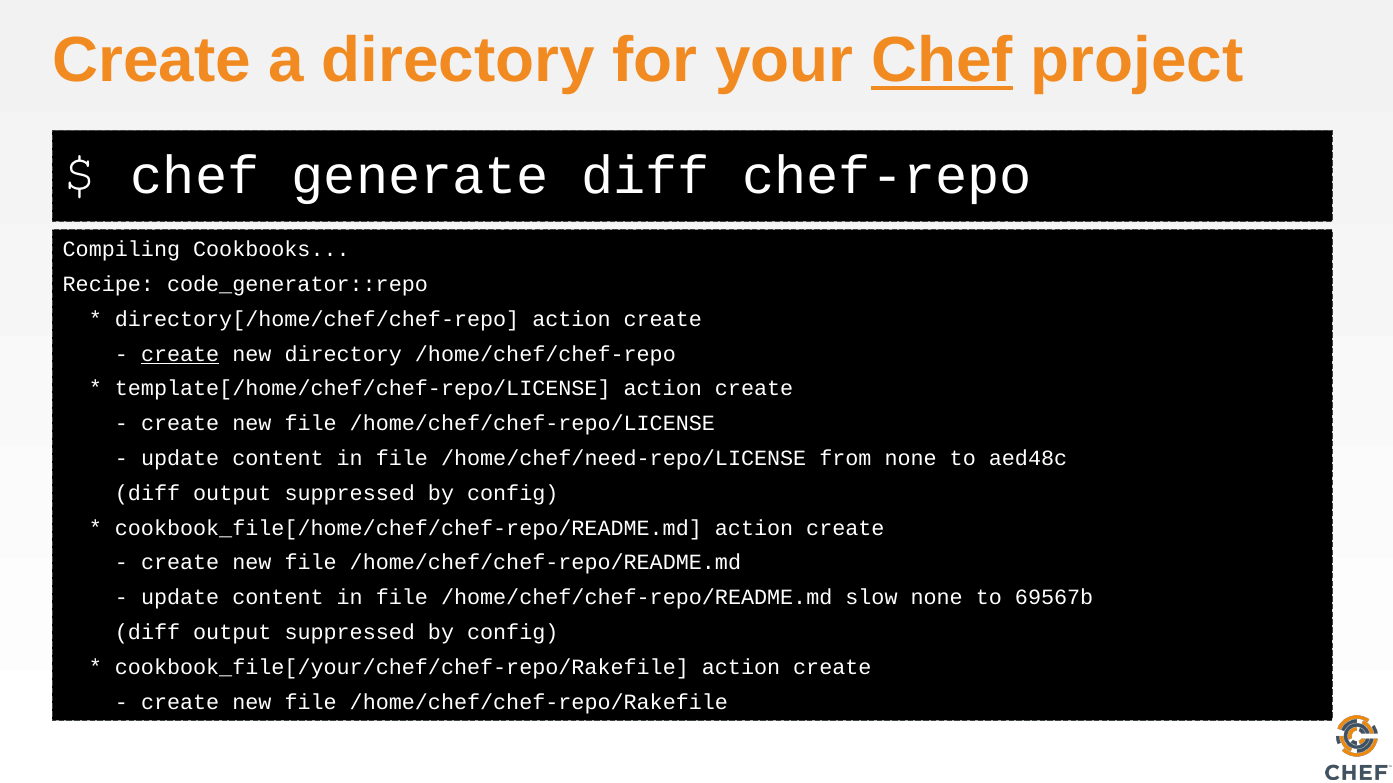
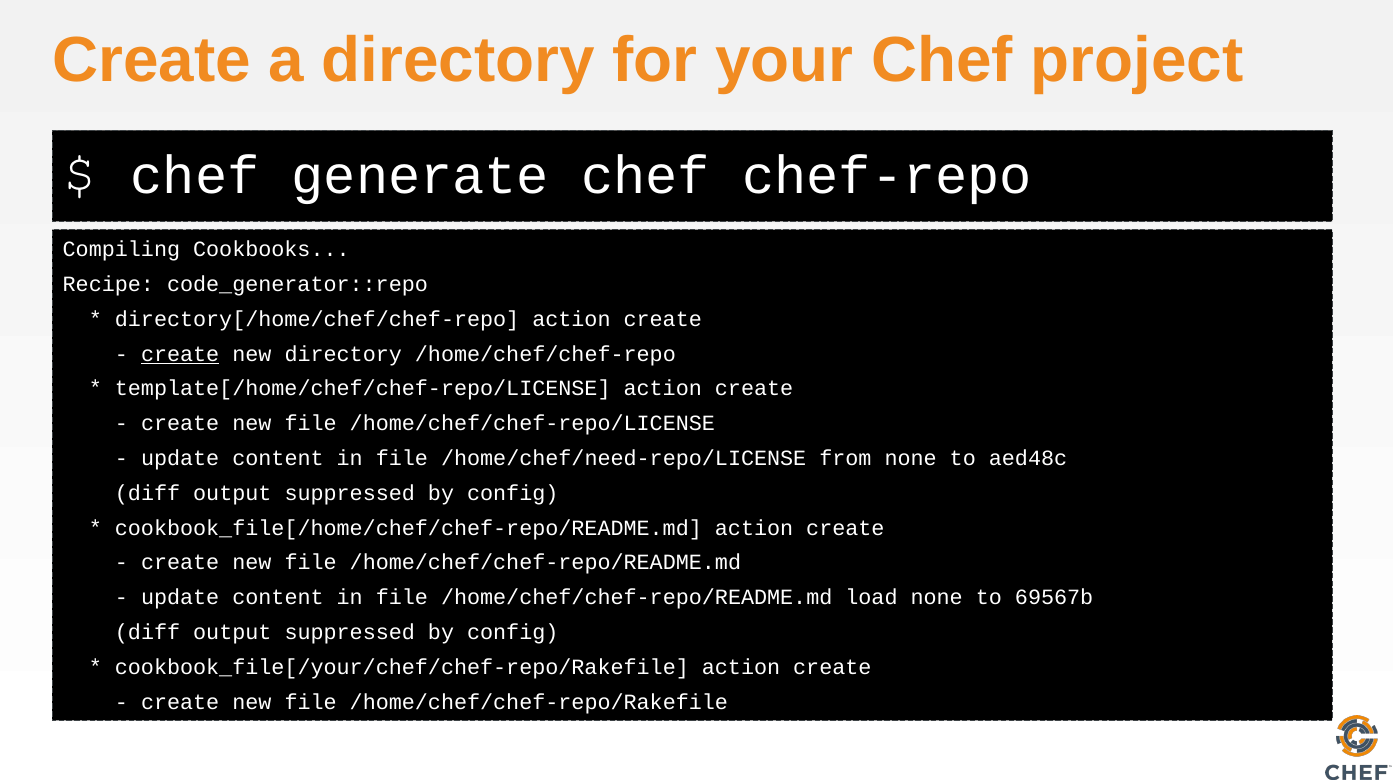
Chef underline: present -> none (942, 60)
generate diff: diff -> chef (646, 176)
slow: slow -> load (871, 598)
